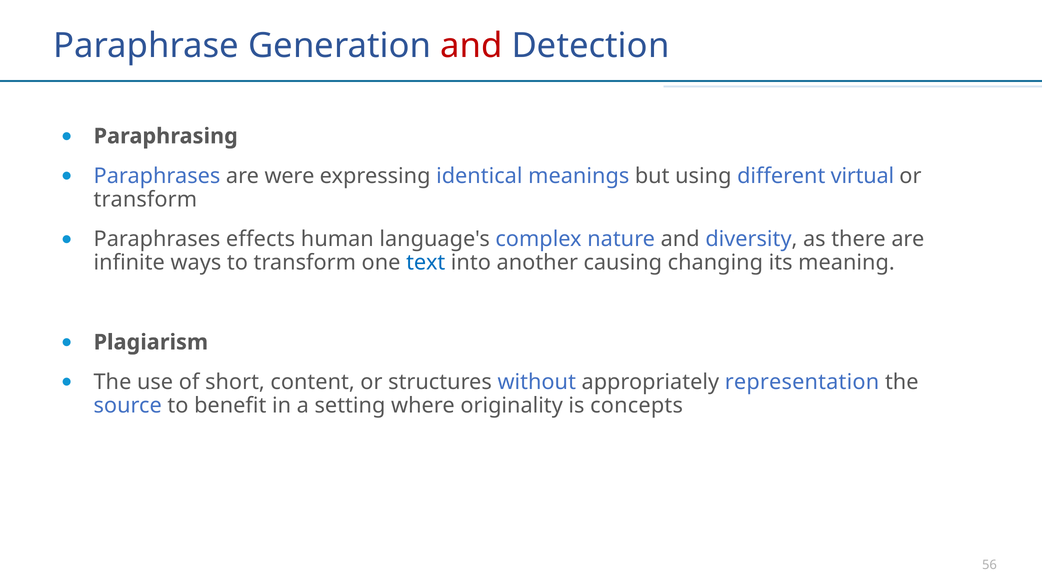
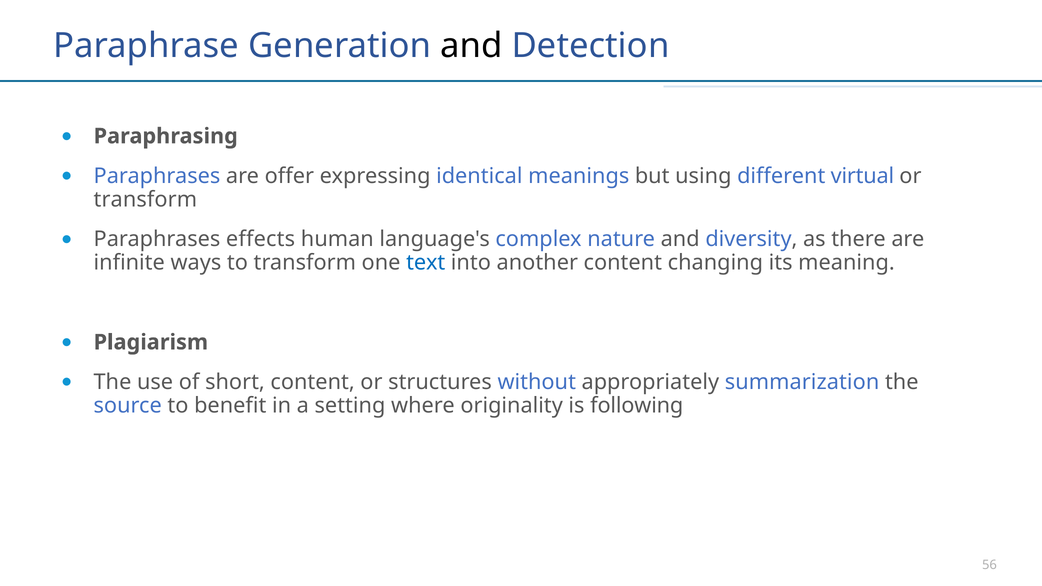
and colour: red -> black (471, 46)
were: were -> offer (289, 176)
another causing: causing -> content (623, 263)
representation: representation -> summarization (802, 382)
concepts: concepts -> following (637, 406)
